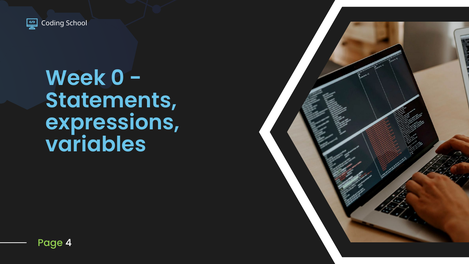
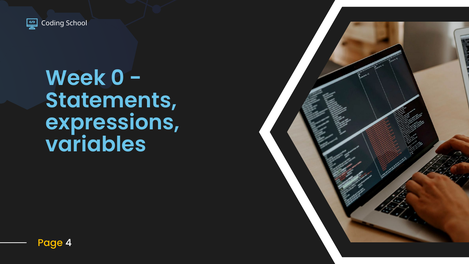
Page colour: light green -> yellow (50, 243)
